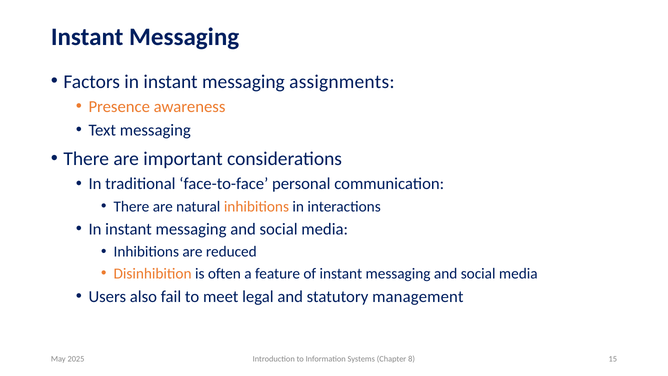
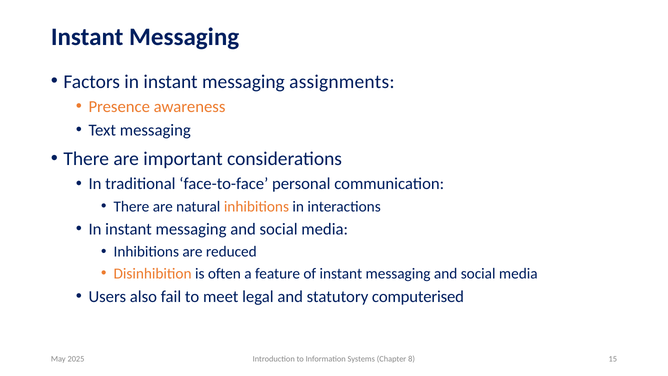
management: management -> computerised (418, 296)
